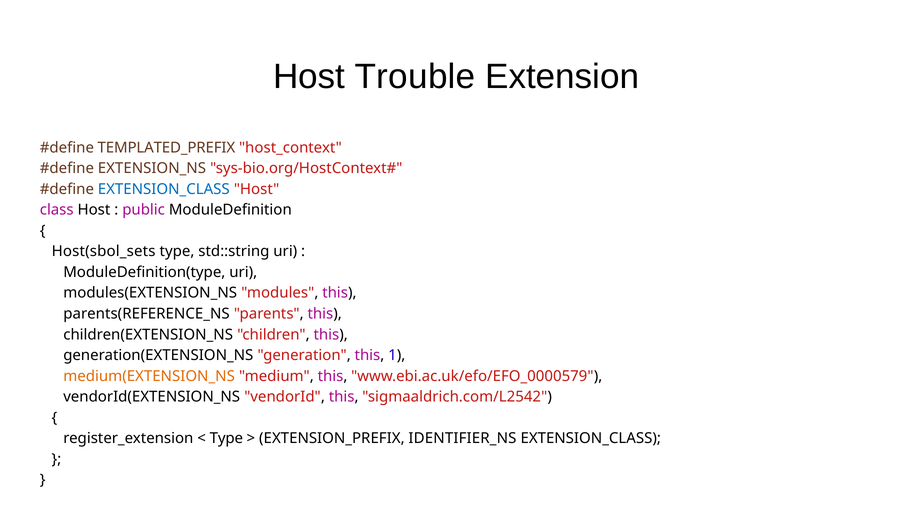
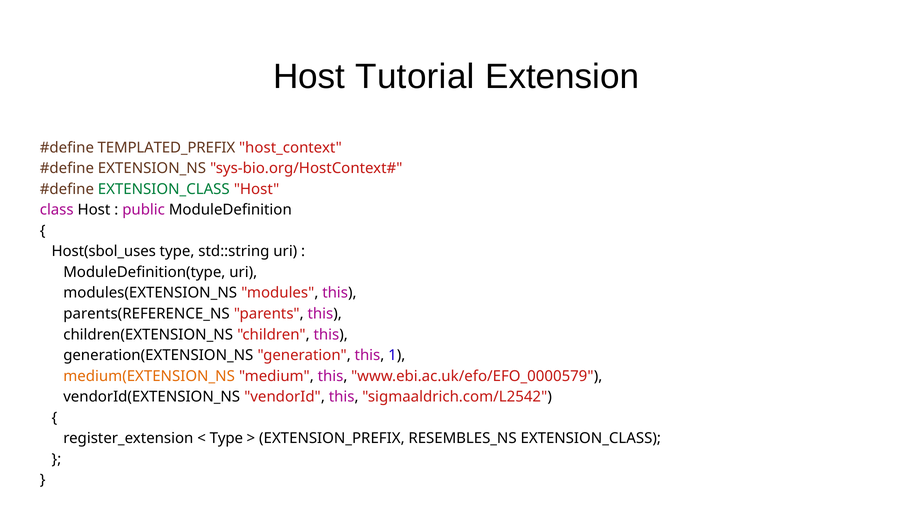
Trouble: Trouble -> Tutorial (415, 77)
EXTENSION_CLASS colour: blue -> green (164, 189)
Host(sbol_sets: Host(sbol_sets -> Host(sbol_uses (104, 251)
IDENTIFIER_NS: IDENTIFIER_NS -> RESEMBLES_NS (463, 438)
